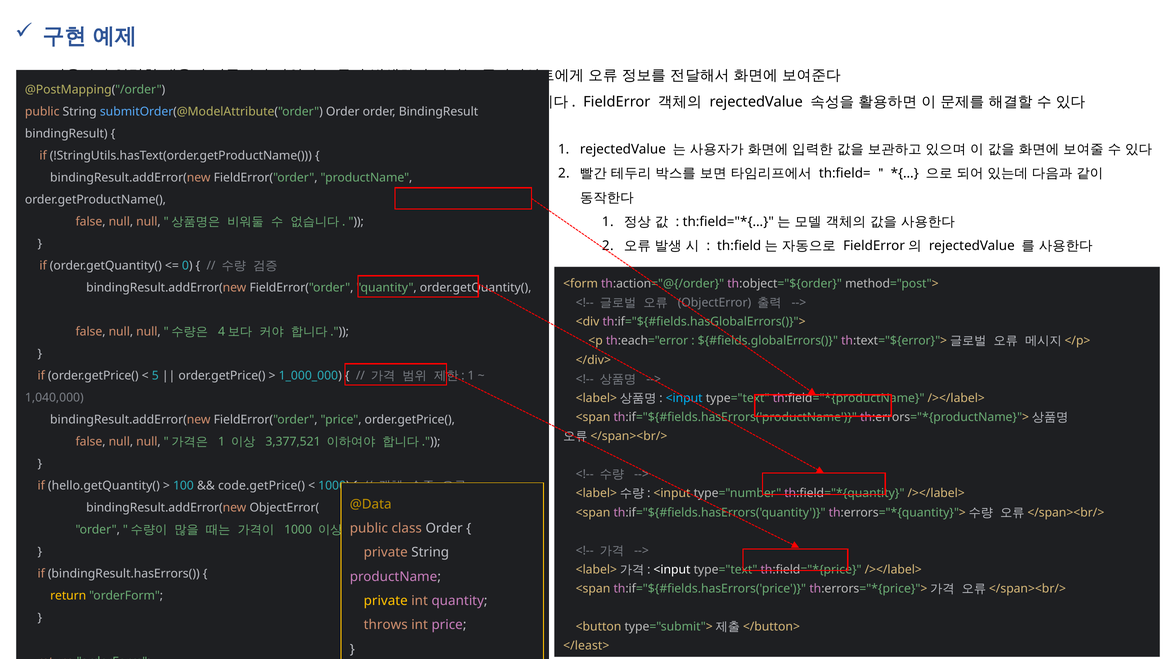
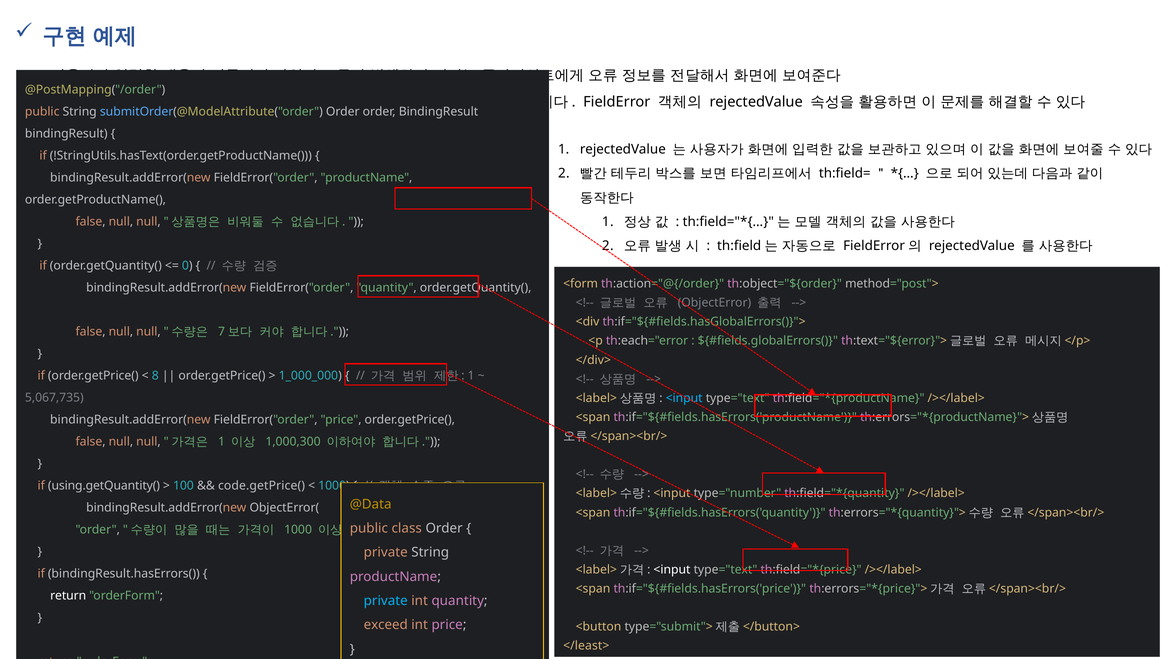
4: 4 -> 7 (222, 332)
5: 5 -> 8 (155, 376)
1,040,000: 1,040,000 -> 5,067,735 (54, 398)
3,377,521: 3,377,521 -> 1,000,300 (293, 442)
hello.getQuantity(: hello.getQuantity( -> using.getQuantity( (104, 486)
return colour: yellow -> white (68, 596)
private colour: yellow -> light blue (386, 601)
throws: throws -> exceed (386, 625)
